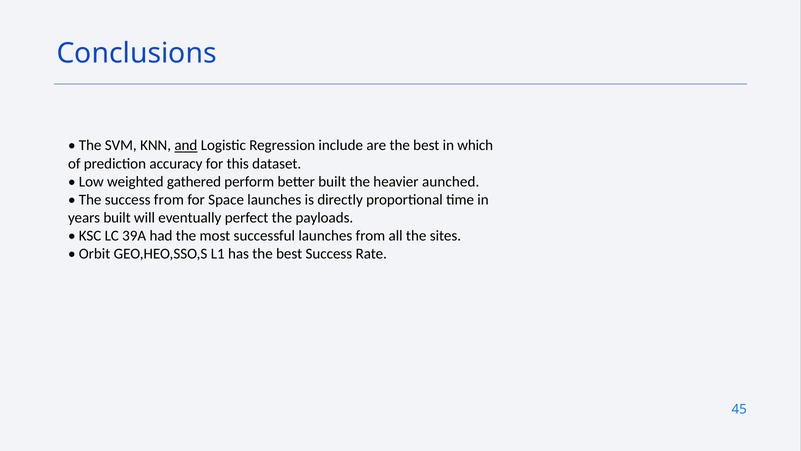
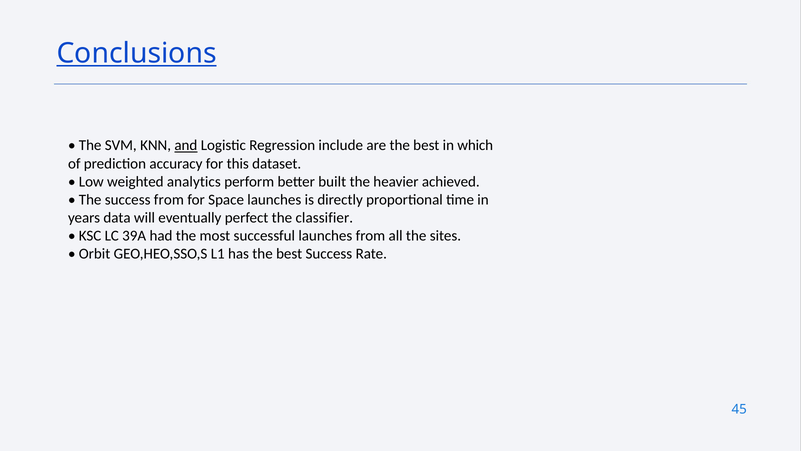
Conclusions underline: none -> present (137, 54)
gathered: gathered -> analytics (194, 181)
aunched: aunched -> achieved (451, 181)
years built: built -> data (117, 217)
payloads: payloads -> classifier (324, 217)
